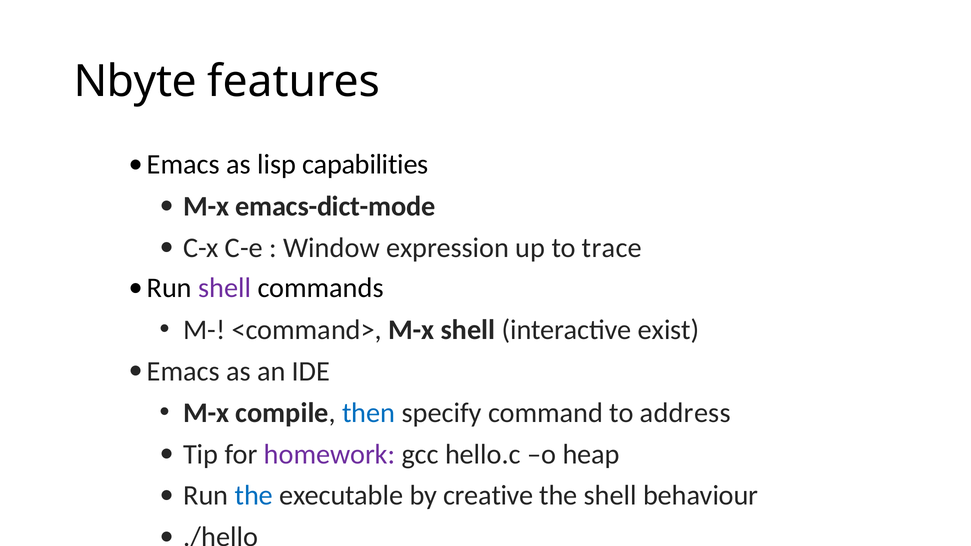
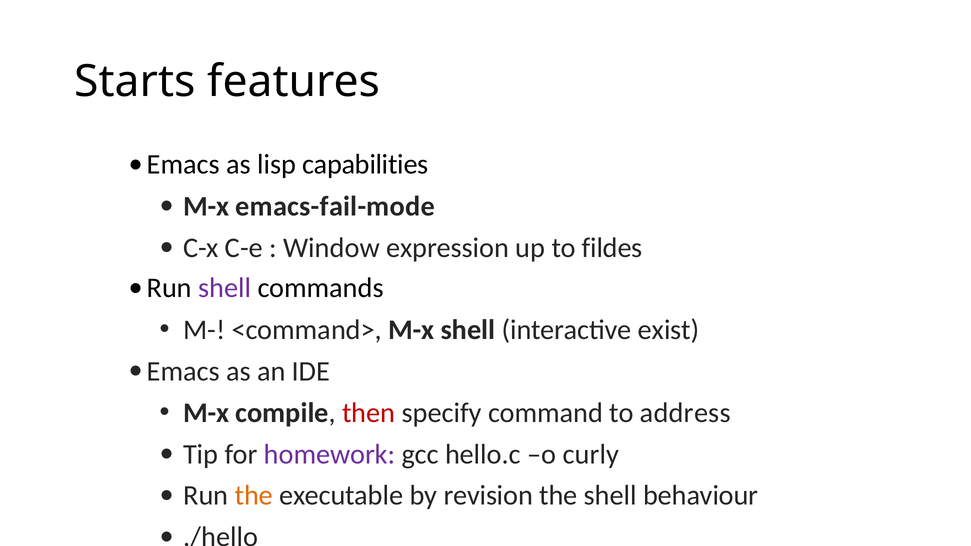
Nbyte: Nbyte -> Starts (135, 82)
emacs-dict-mode: emacs-dict-mode -> emacs-fail-mode (335, 206)
trace: trace -> fildes (612, 248)
then colour: blue -> red (369, 413)
heap: heap -> curly (591, 454)
the colour: blue -> orange (254, 496)
creative: creative -> revision (488, 496)
